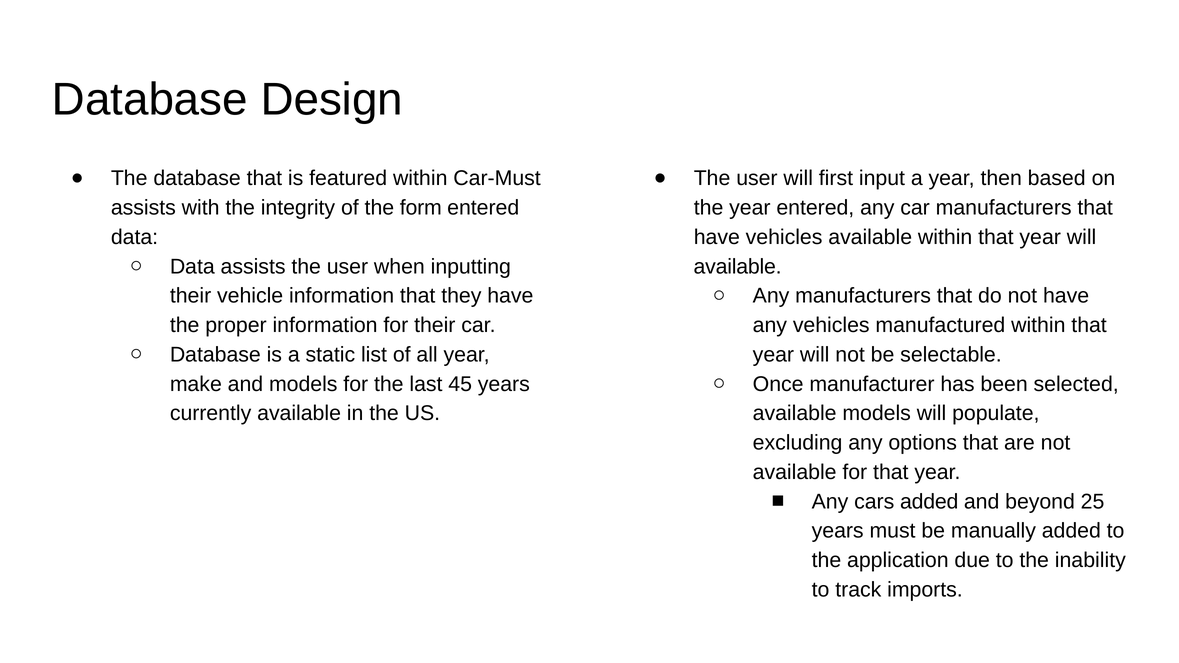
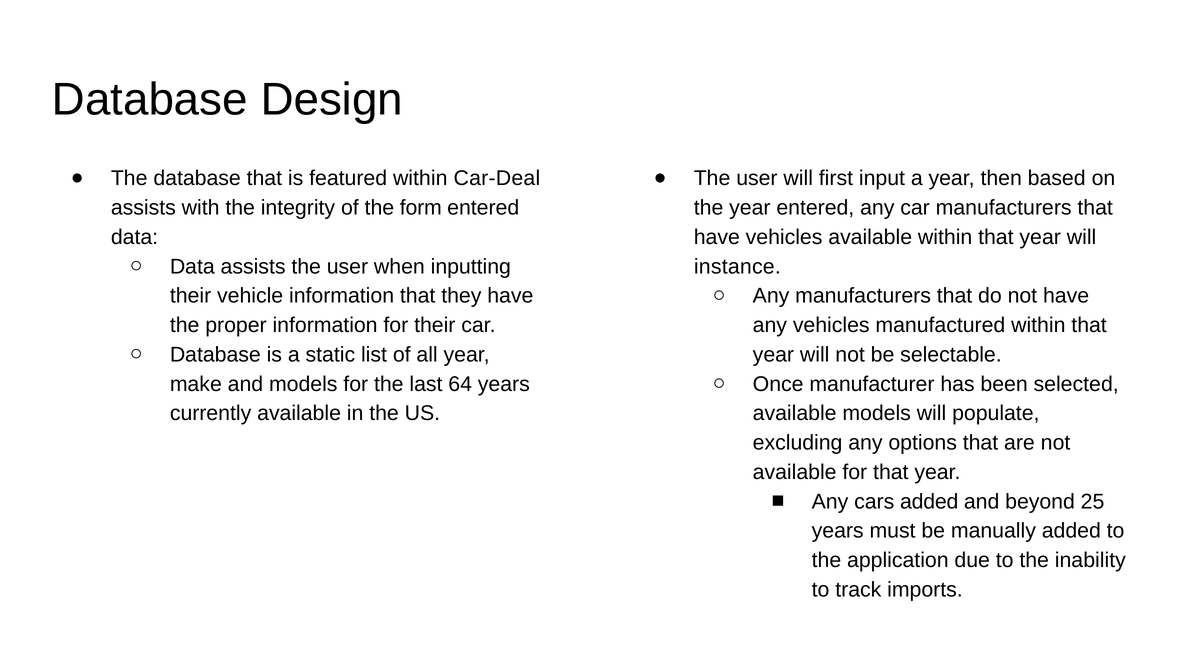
Car-Must: Car-Must -> Car-Deal (497, 178)
available: available -> instance (737, 267)
45: 45 -> 64 (460, 384)
